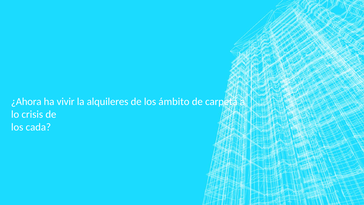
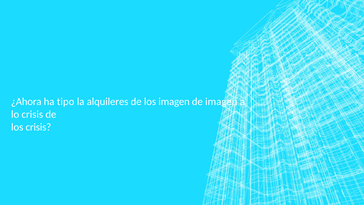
vivir: vivir -> tipo (66, 101)
los ámbito: ámbito -> imagen (174, 101)
de carpeta: carpeta -> imagen (221, 101)
los cada: cada -> crisis (38, 127)
